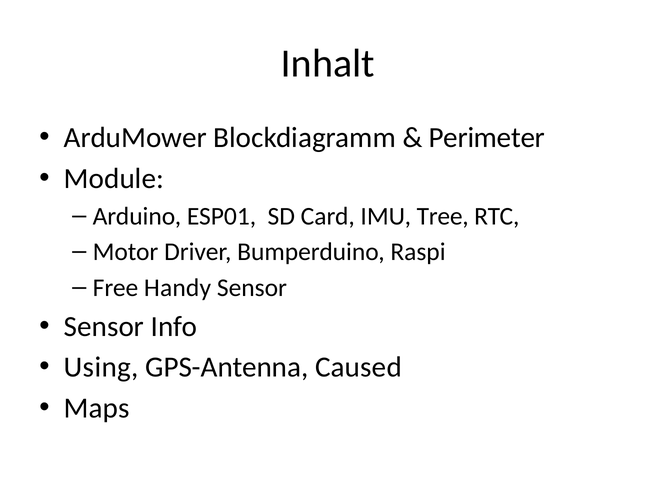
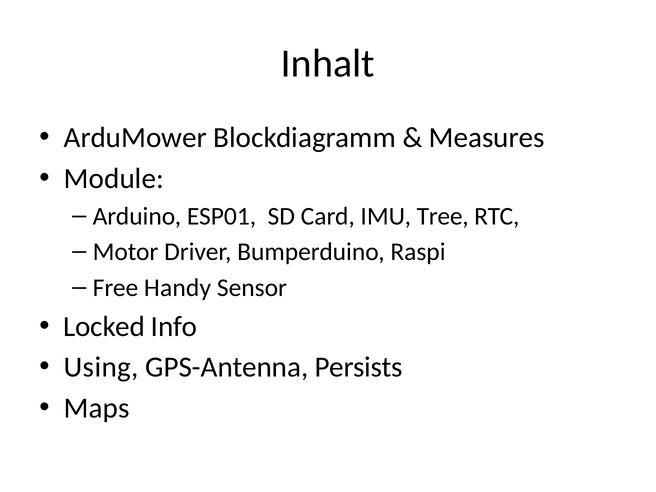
Perimeter: Perimeter -> Measures (487, 138)
Sensor: Sensor -> Locked (104, 327)
Caused: Caused -> Persists (359, 367)
